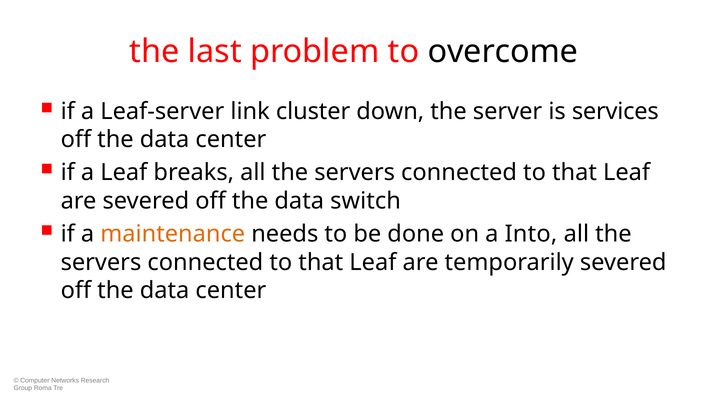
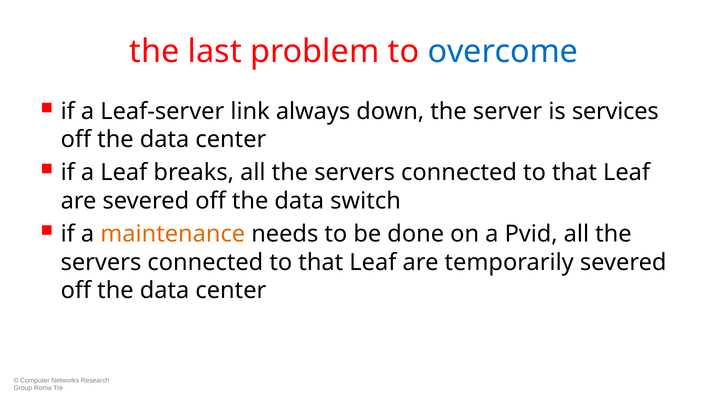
overcome colour: black -> blue (503, 51)
cluster: cluster -> always (313, 111)
Into: Into -> Pvid (531, 234)
